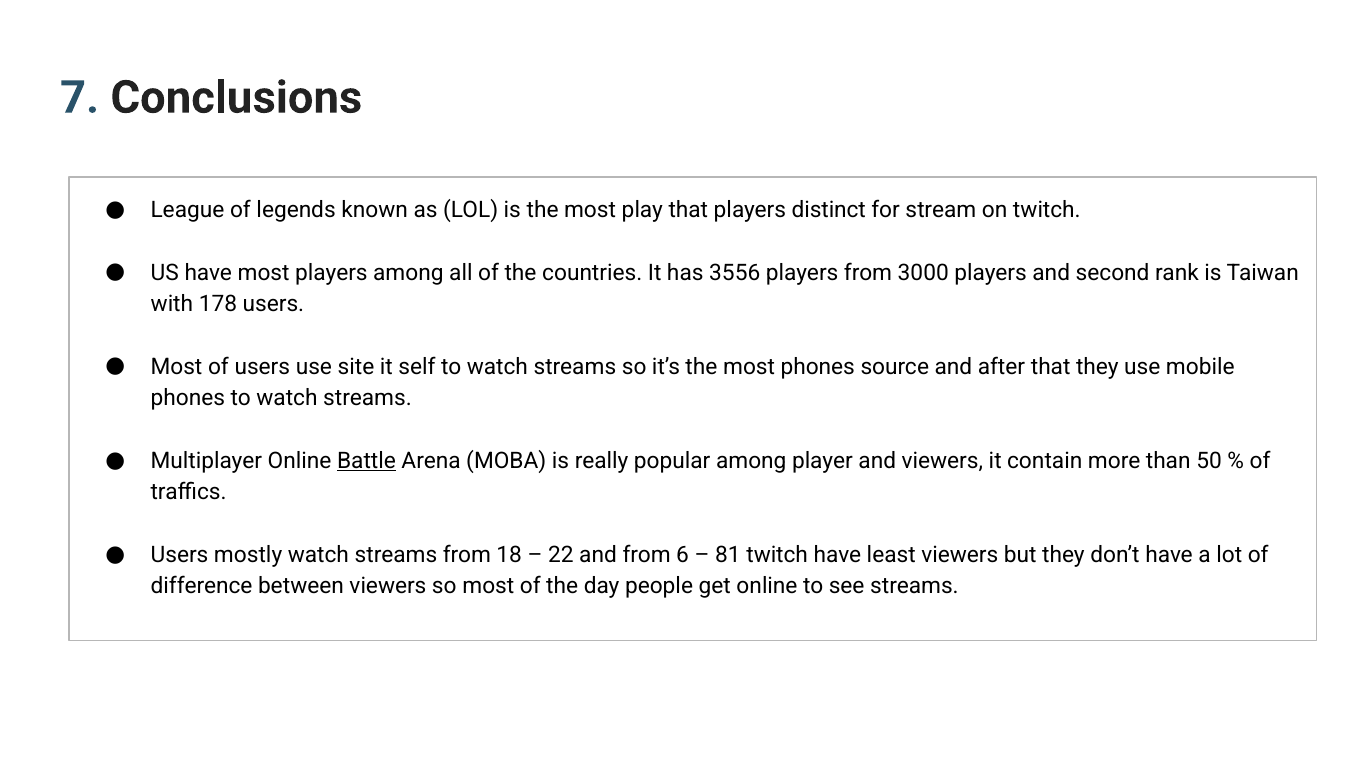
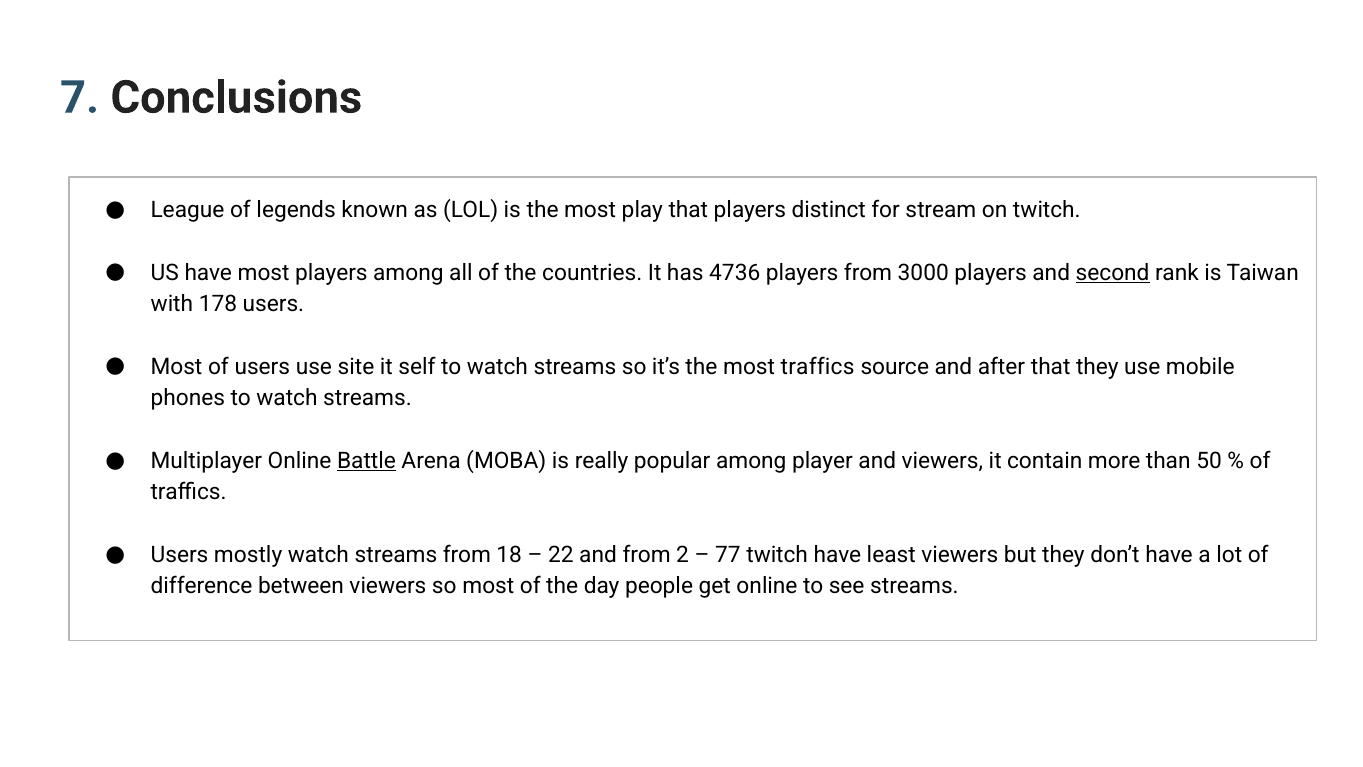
3556: 3556 -> 4736 (735, 273)
second underline: none -> present (1113, 273)
most phones: phones -> traffics (818, 367)
6: 6 -> 2 (683, 555)
81: 81 -> 77 (728, 555)
